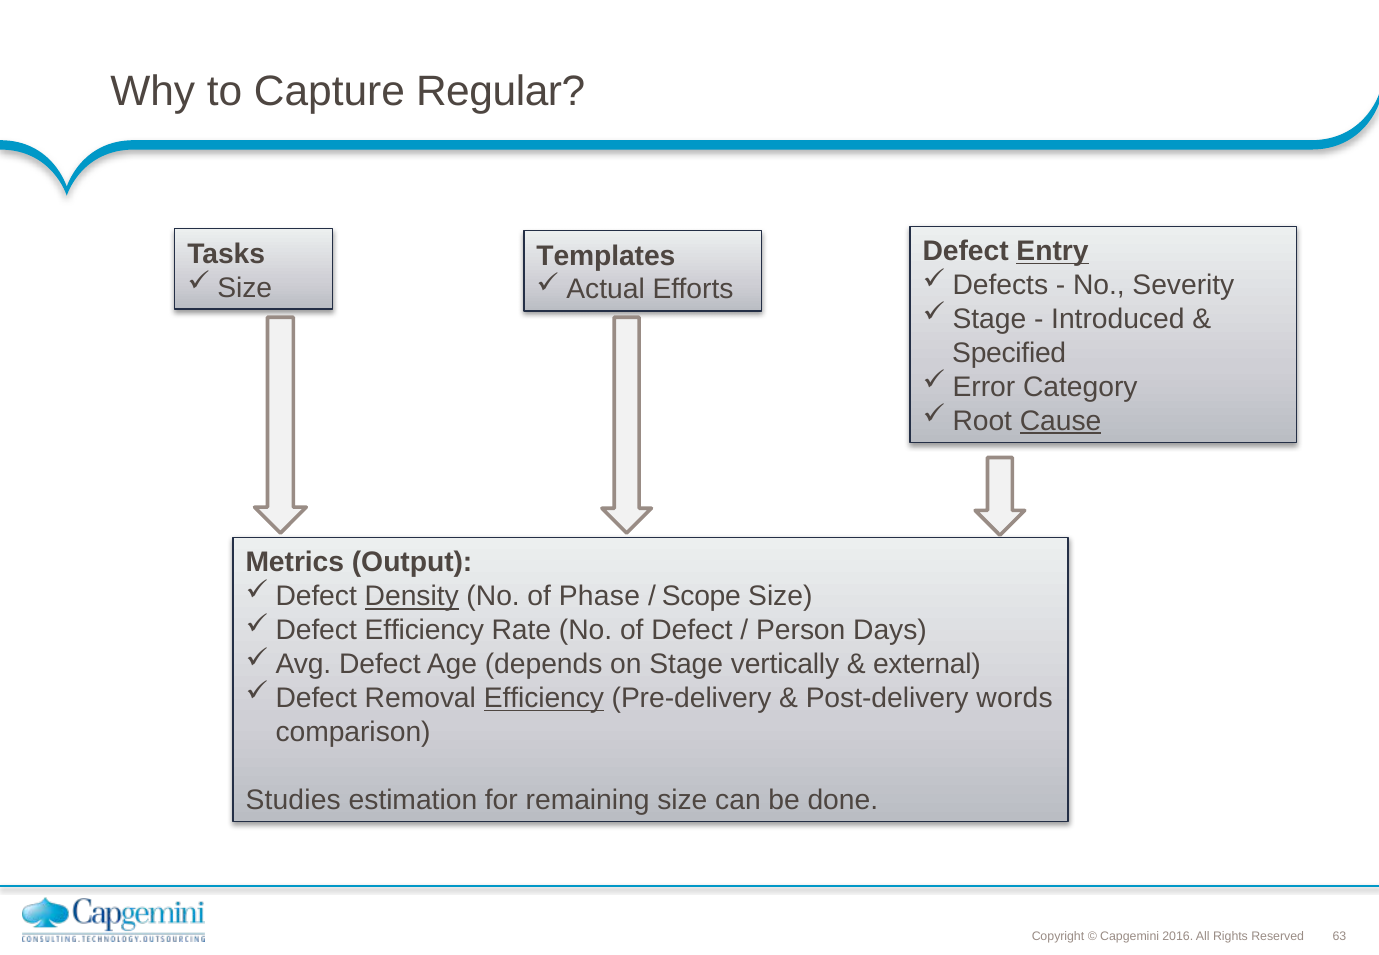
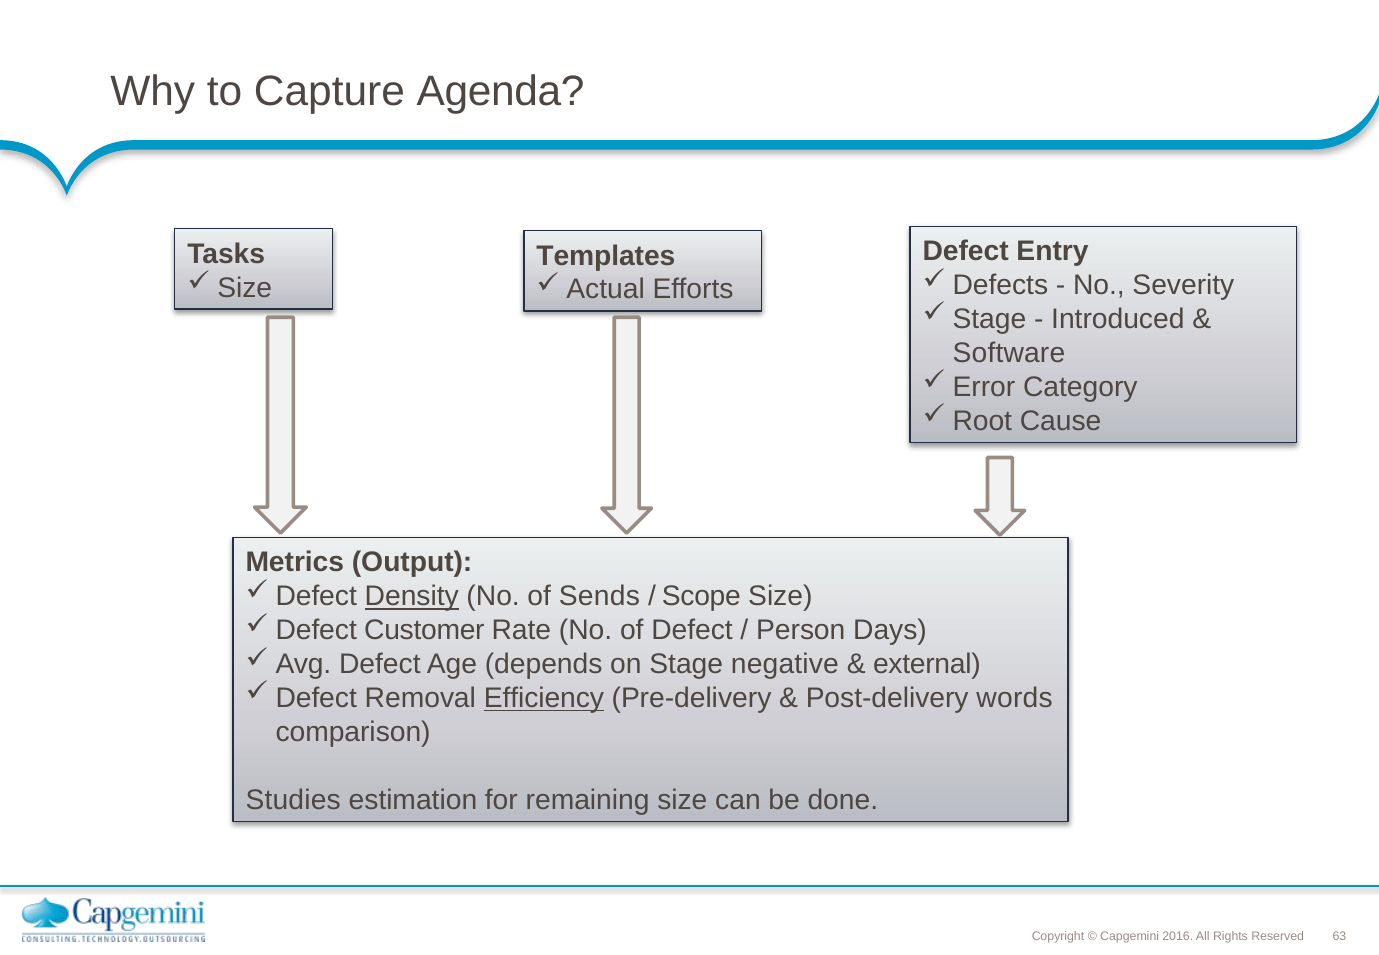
Regular: Regular -> Agenda (501, 91)
Entry underline: present -> none (1053, 251)
Specified: Specified -> Software (1009, 353)
Cause underline: present -> none (1061, 421)
Phase: Phase -> Sends (599, 596)
Efficiency: Efficiency -> Customer (424, 630)
vertically: vertically -> negative (785, 664)
